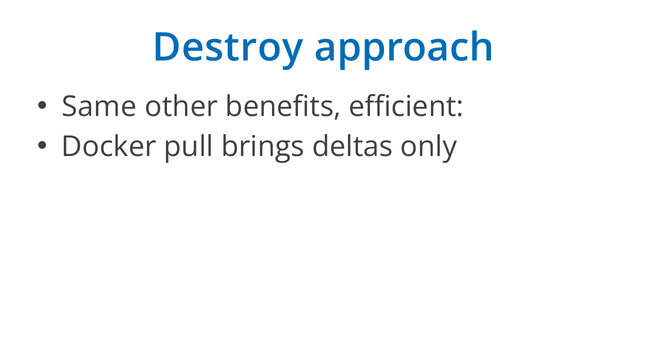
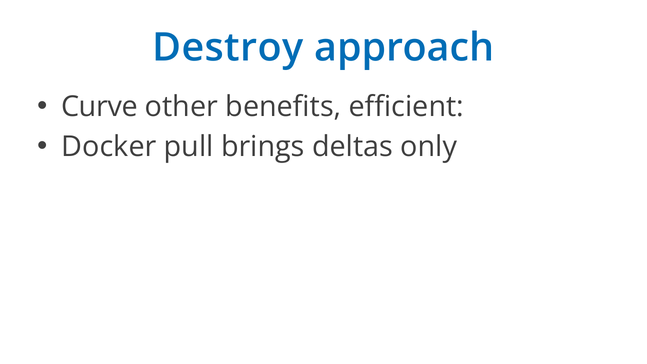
Same: Same -> Curve (100, 107)
